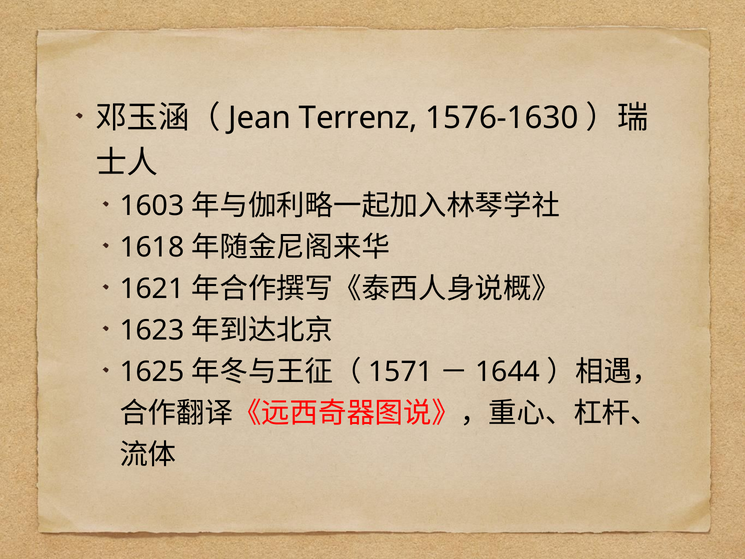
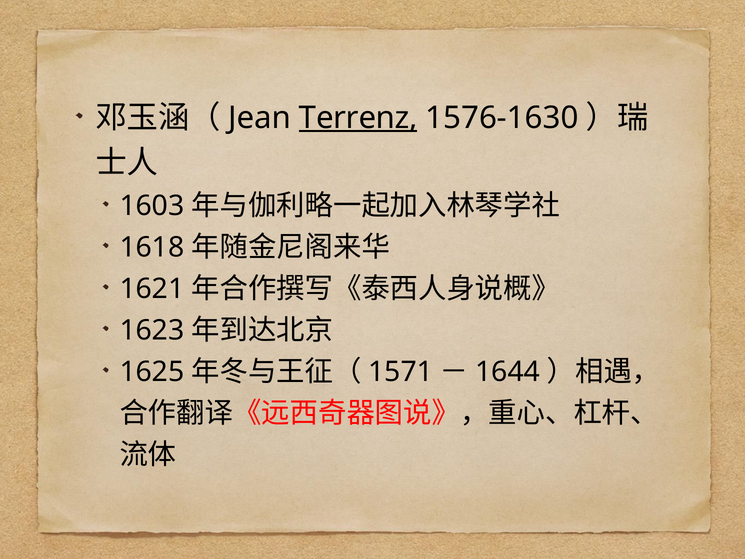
Terrenz underline: none -> present (358, 118)
